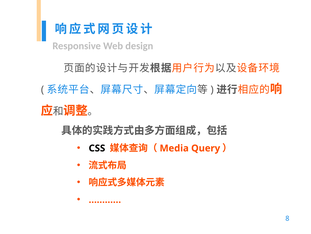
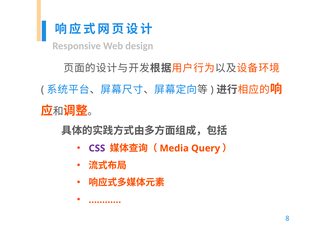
CSS colour: black -> purple (97, 148)
